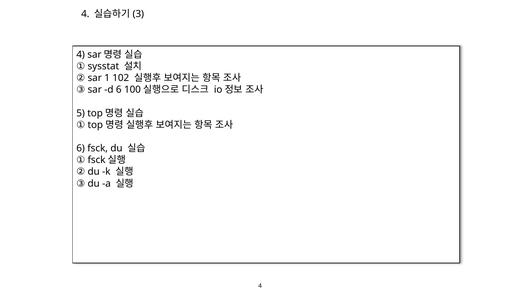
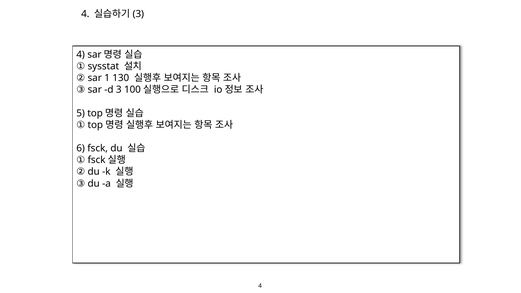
102: 102 -> 130 (121, 78)
d 6: 6 -> 3 (119, 90)
